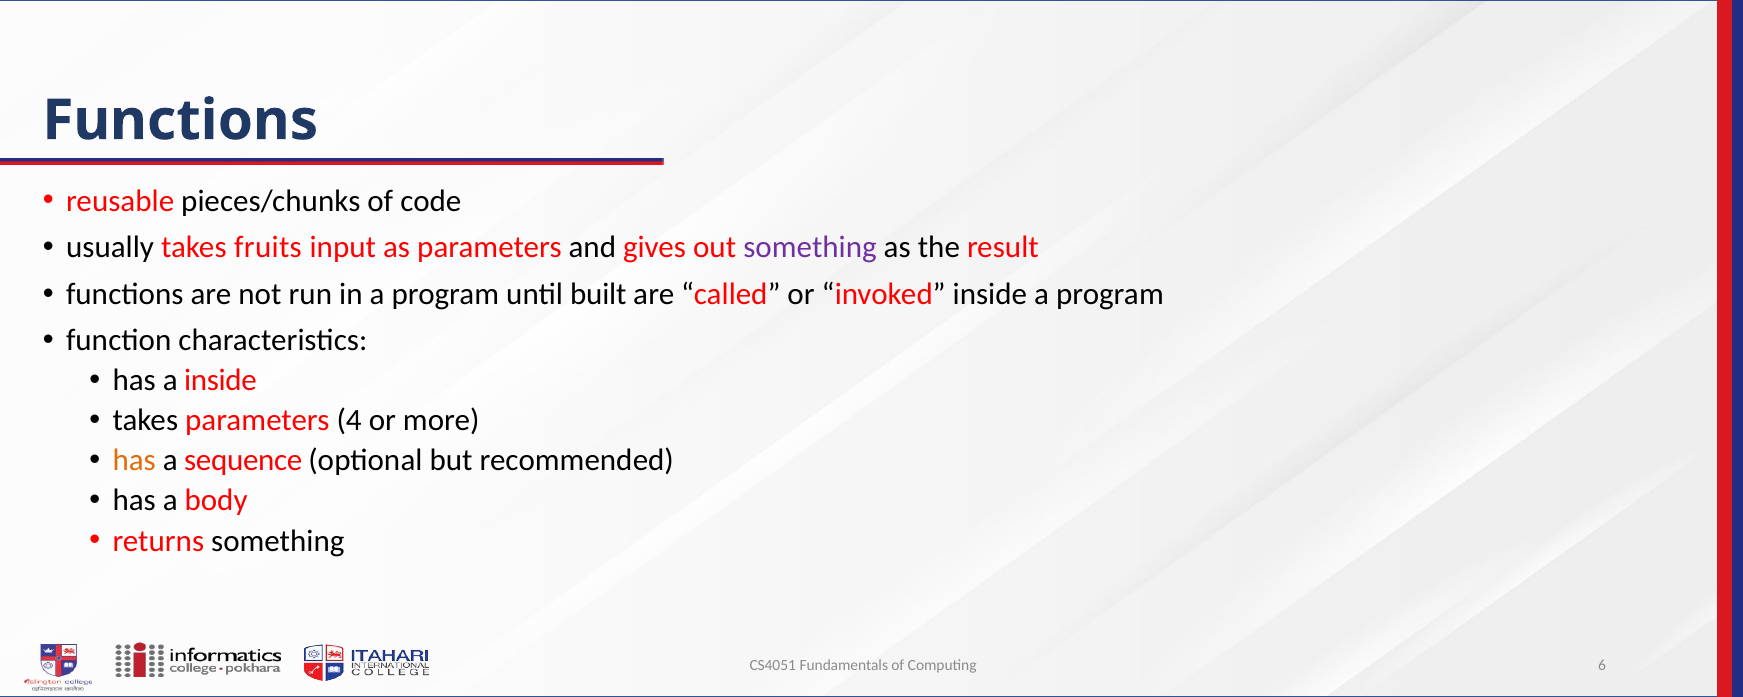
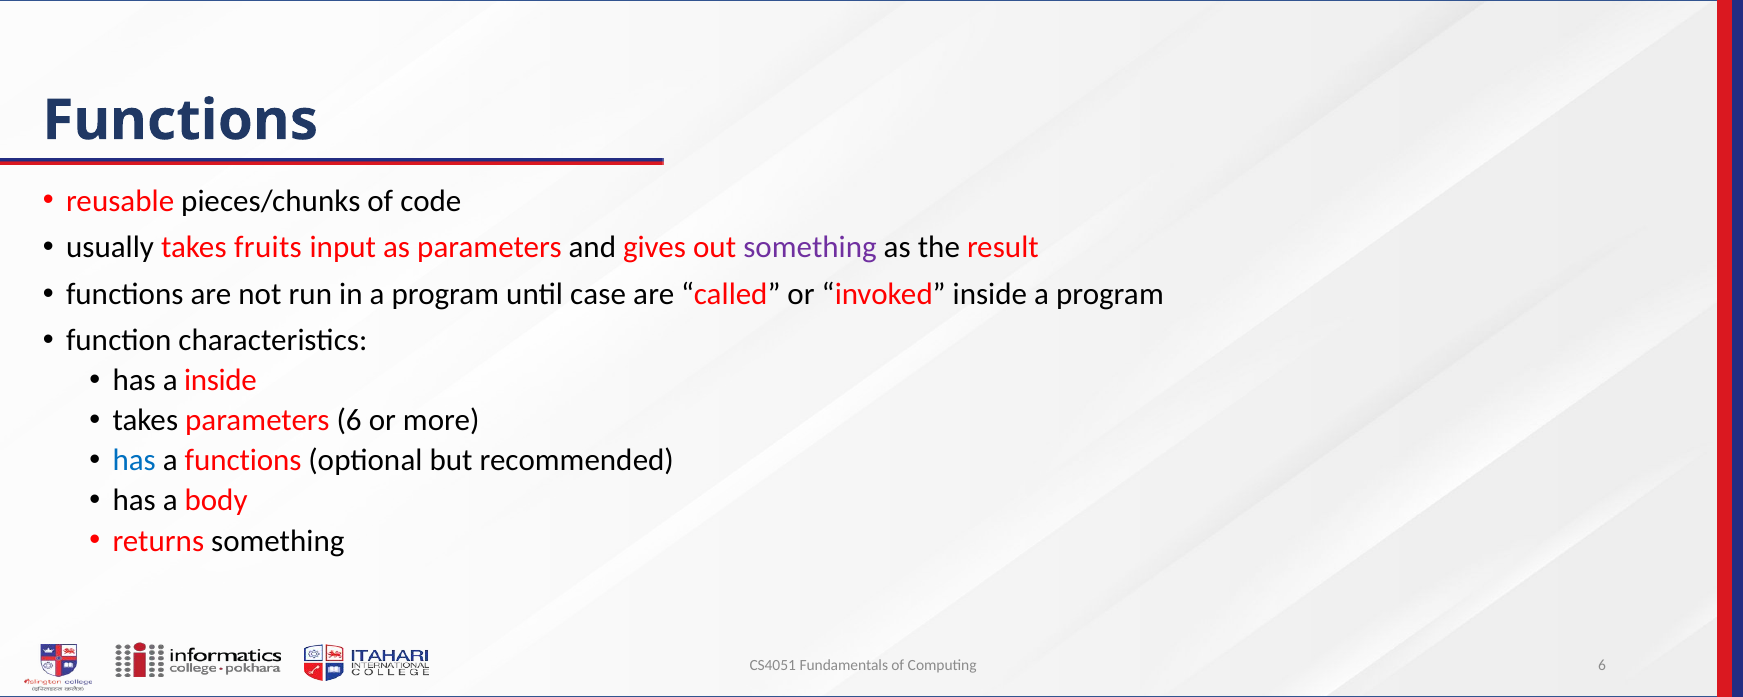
built: built -> case (598, 294)
parameters 4: 4 -> 6 (349, 421)
has colour: orange -> blue (134, 461)
a sequence: sequence -> functions (243, 461)
